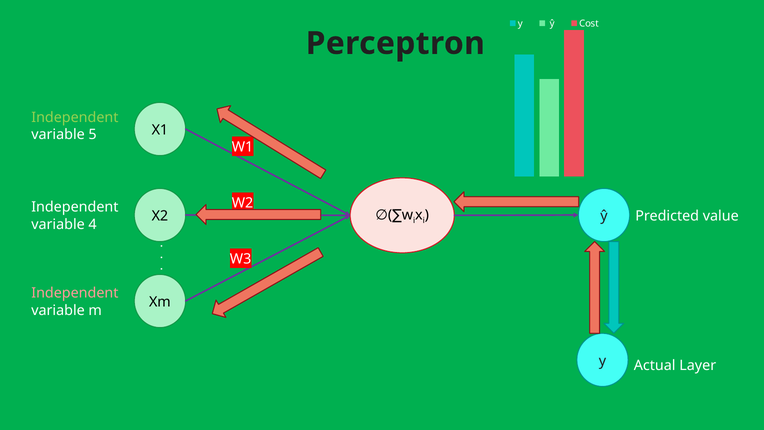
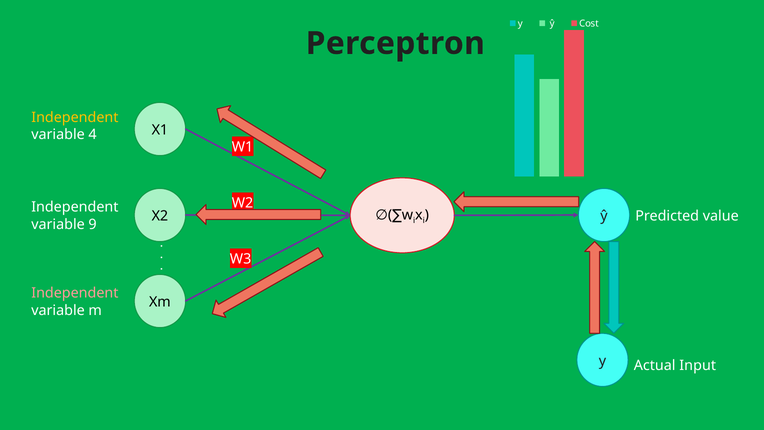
Independent colour: light green -> yellow (75, 117)
5: 5 -> 4 (93, 134)
4: 4 -> 9 (93, 224)
Layer: Layer -> Input (698, 365)
